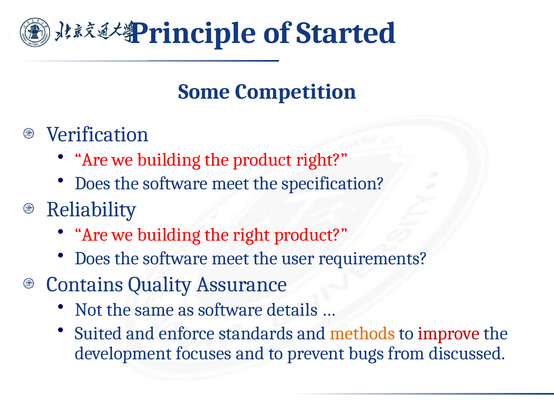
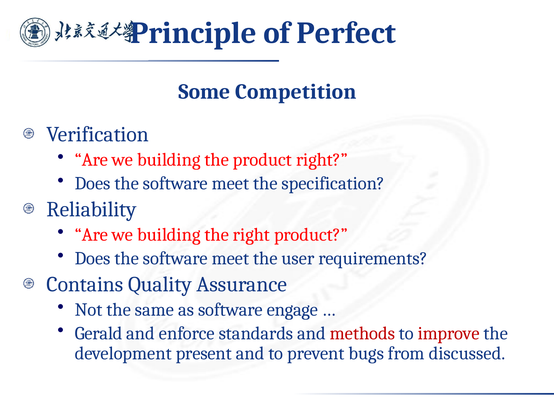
Started: Started -> Perfect (346, 33)
details: details -> engage (292, 309)
Suited: Suited -> Gerald (99, 333)
methods colour: orange -> red (362, 333)
focuses: focuses -> present (204, 353)
